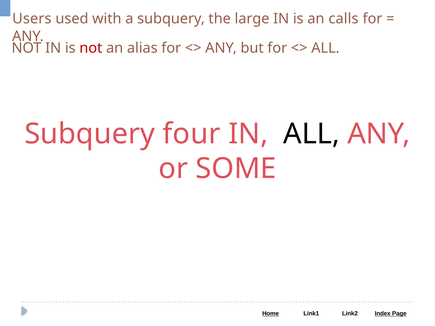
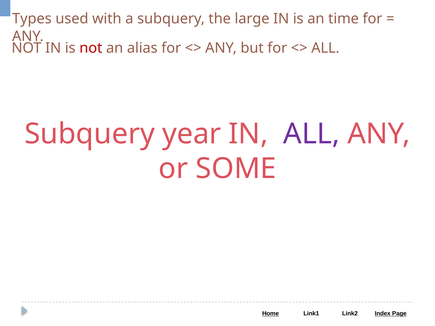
Users: Users -> Types (32, 19)
calls: calls -> time (344, 19)
four: four -> year (192, 134)
ALL colour: black -> purple (312, 134)
